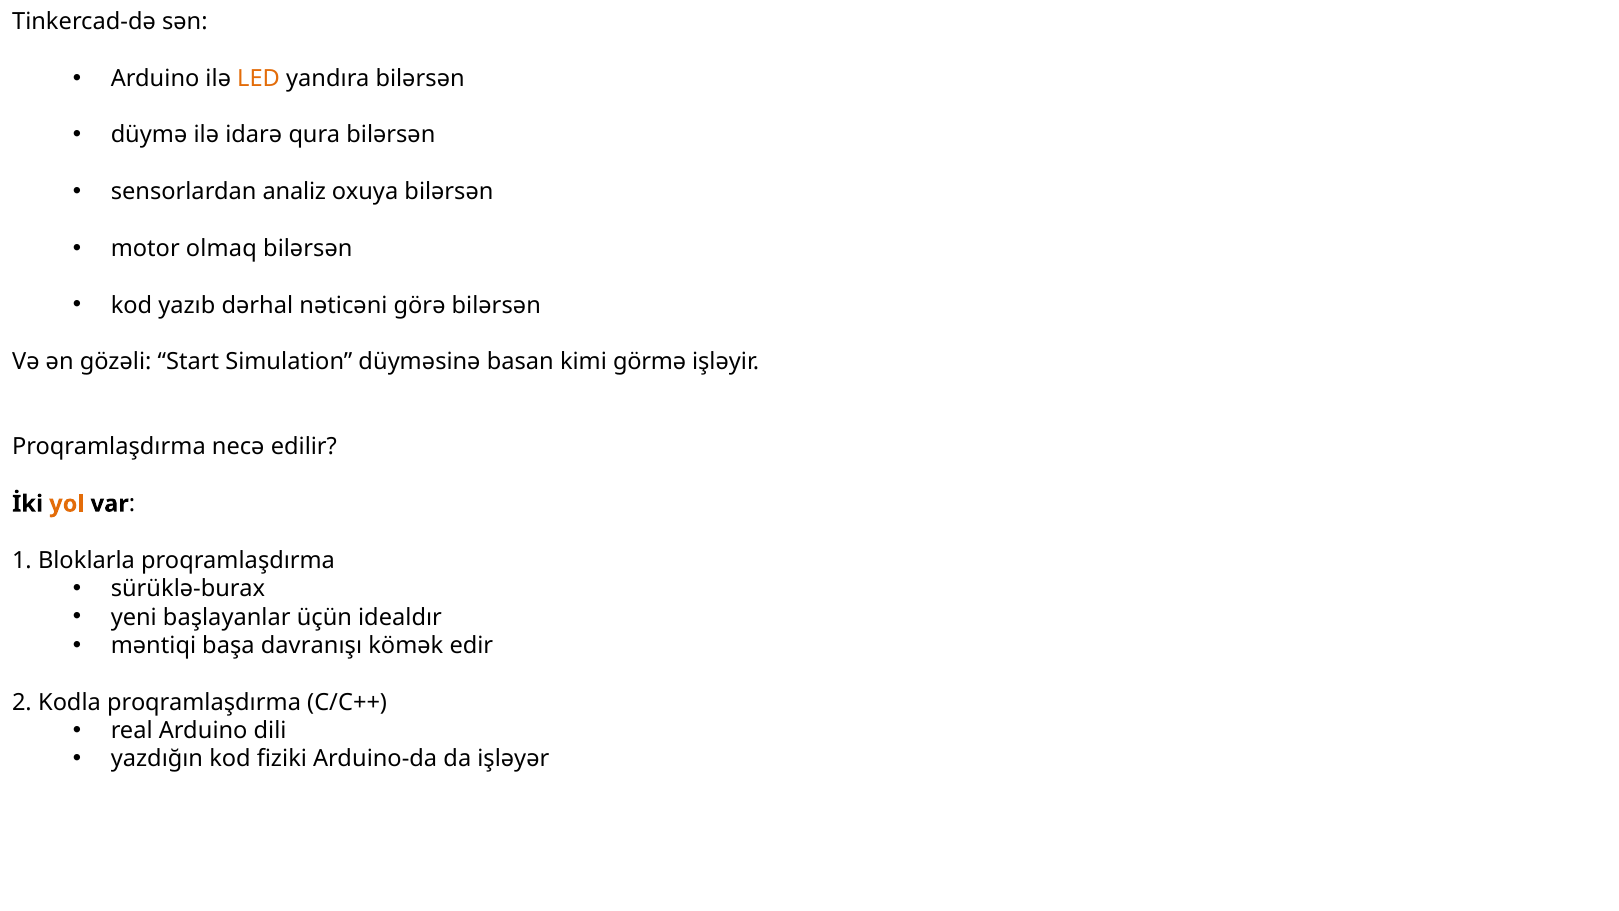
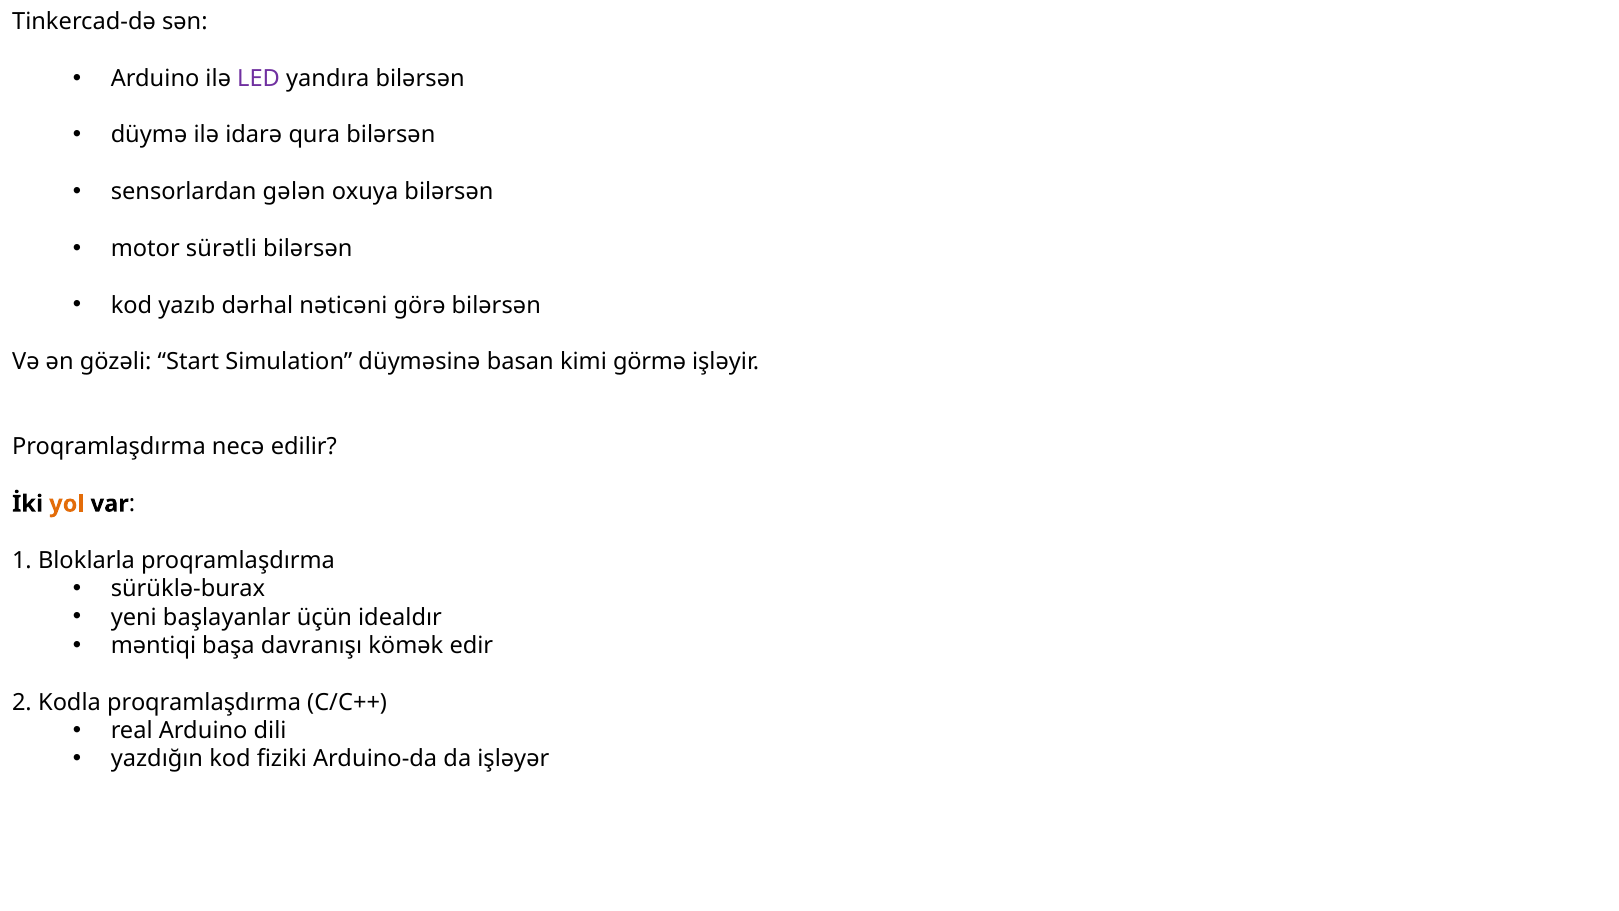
LED colour: orange -> purple (259, 78)
analiz: analiz -> gələn (294, 192)
olmaq: olmaq -> sürətli (221, 249)
